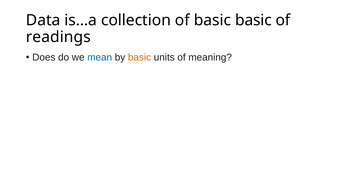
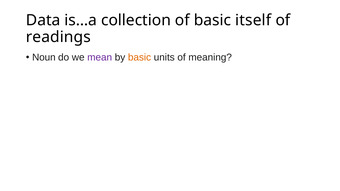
basic basic: basic -> itself (253, 20)
Does: Does -> Noun (44, 57)
mean colour: blue -> purple (100, 57)
